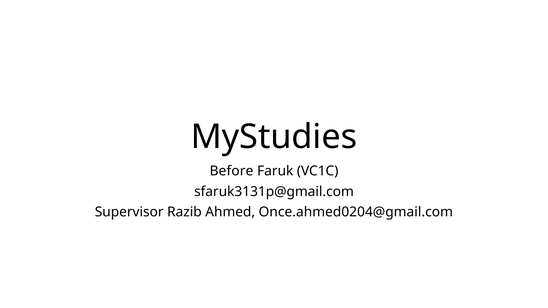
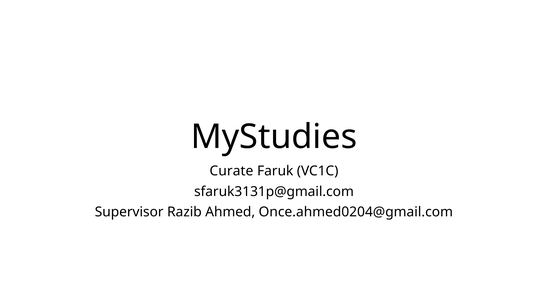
Before: Before -> Curate (231, 171)
